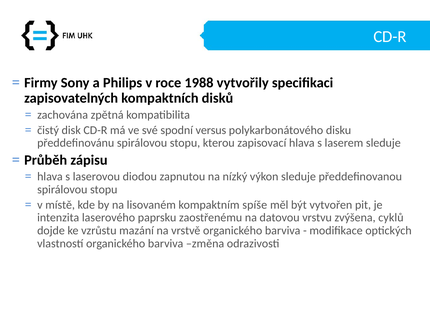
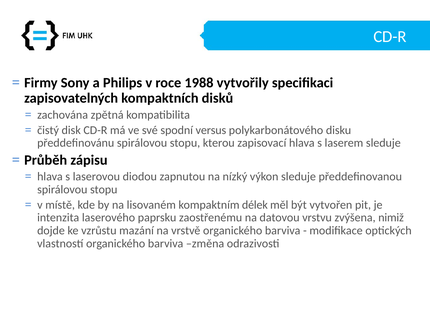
spíše: spíše -> délek (255, 205)
cyklů: cyklů -> nimiž (391, 218)
